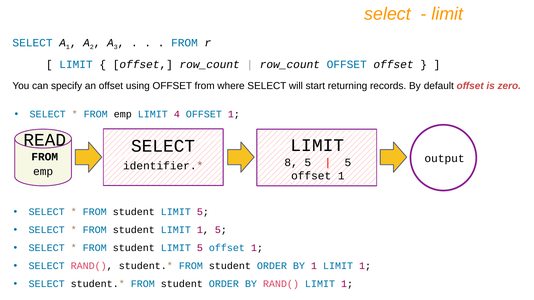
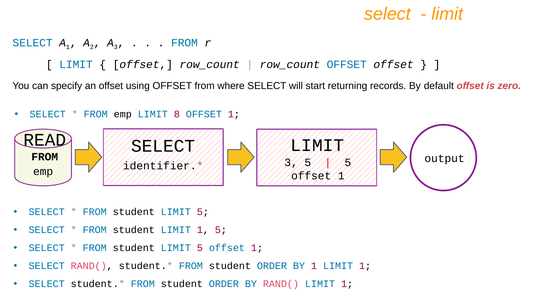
4: 4 -> 8 (177, 114)
8: 8 -> 3 (291, 163)
